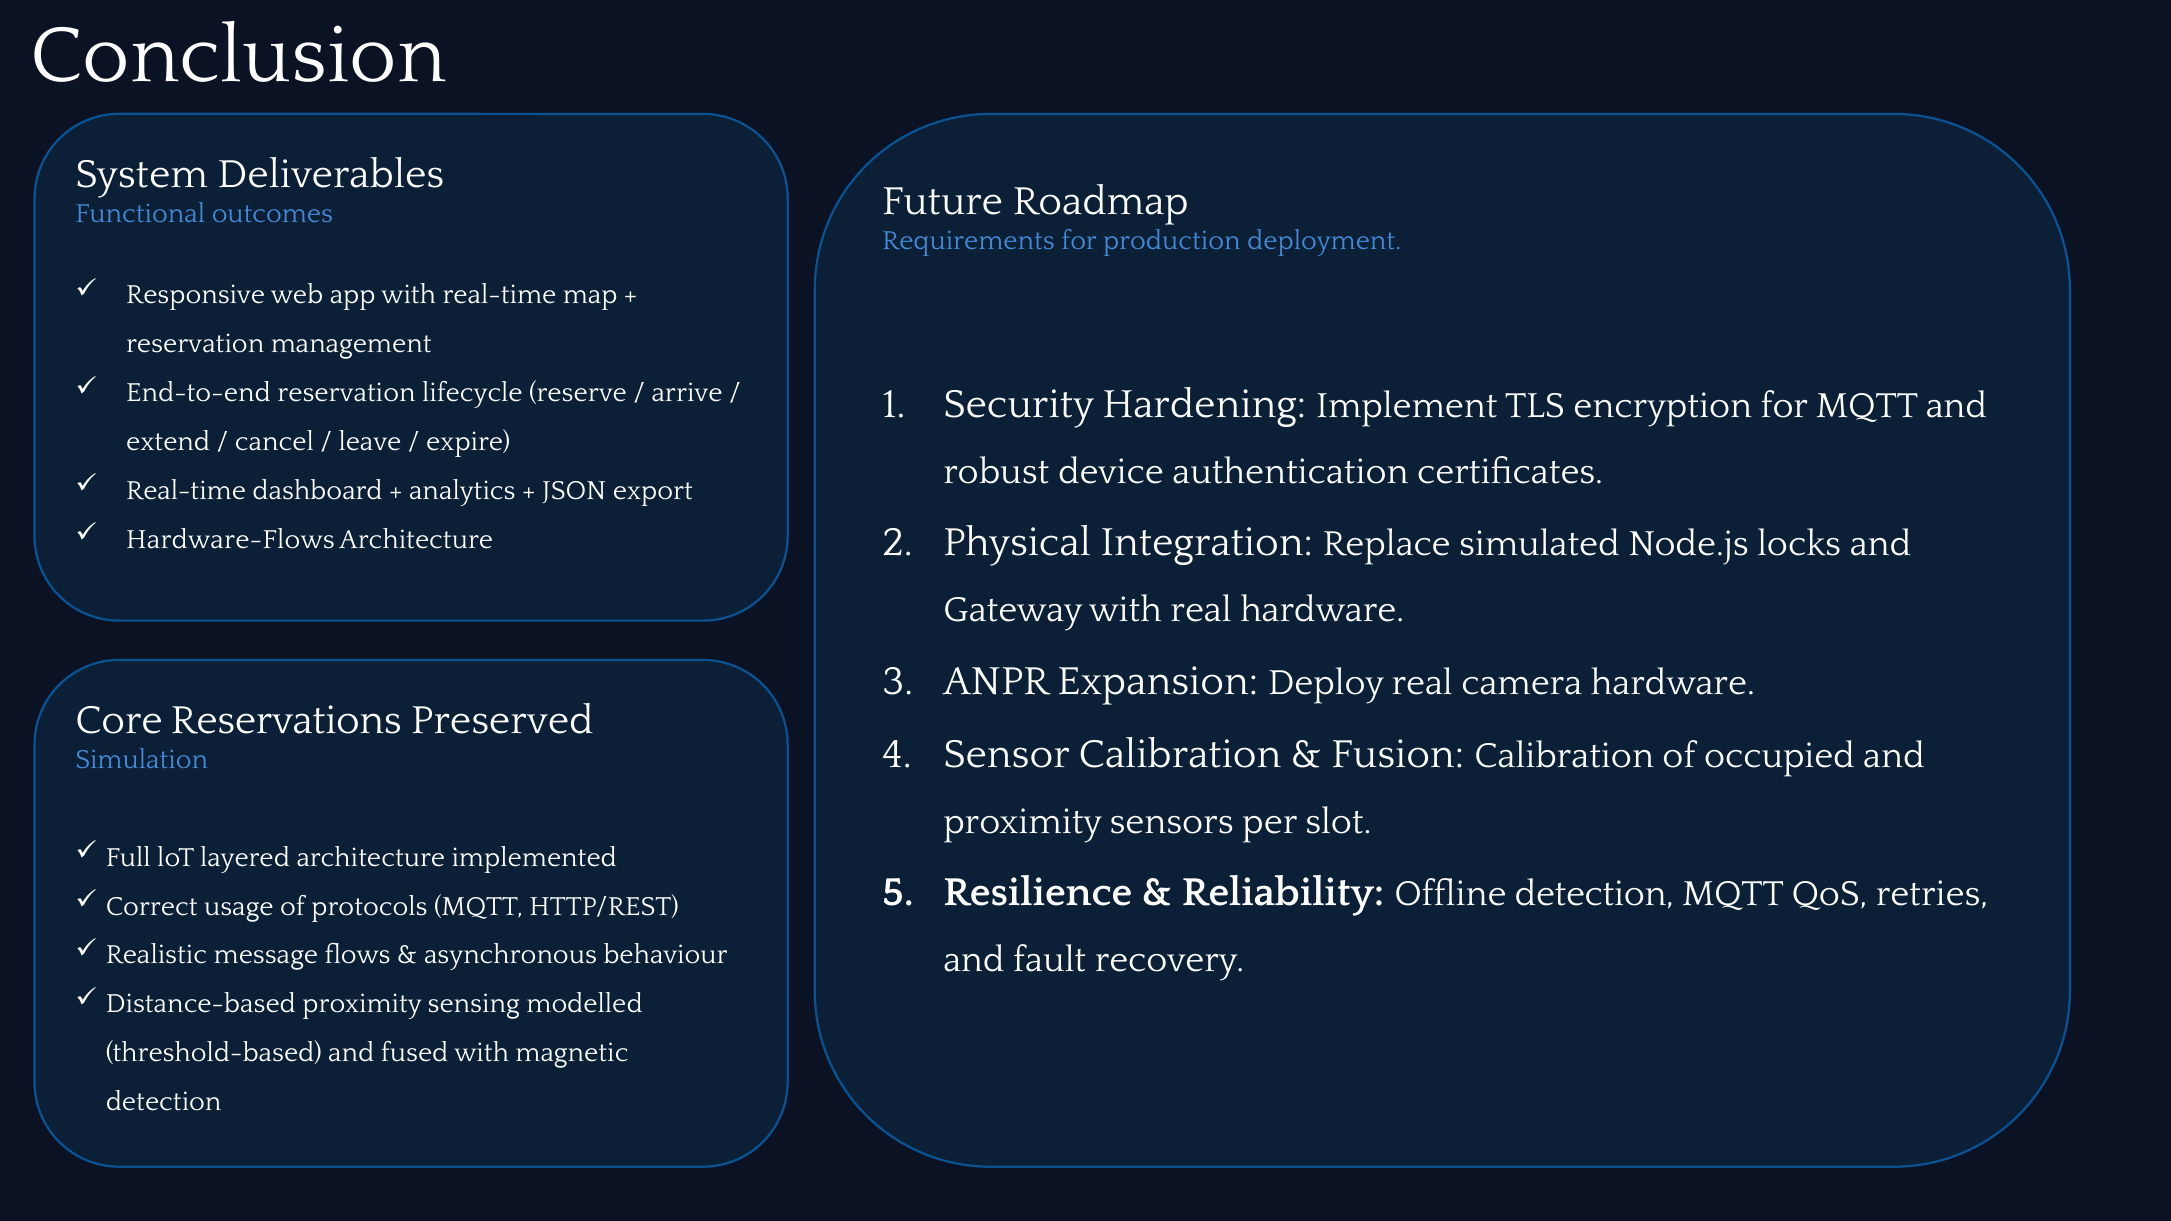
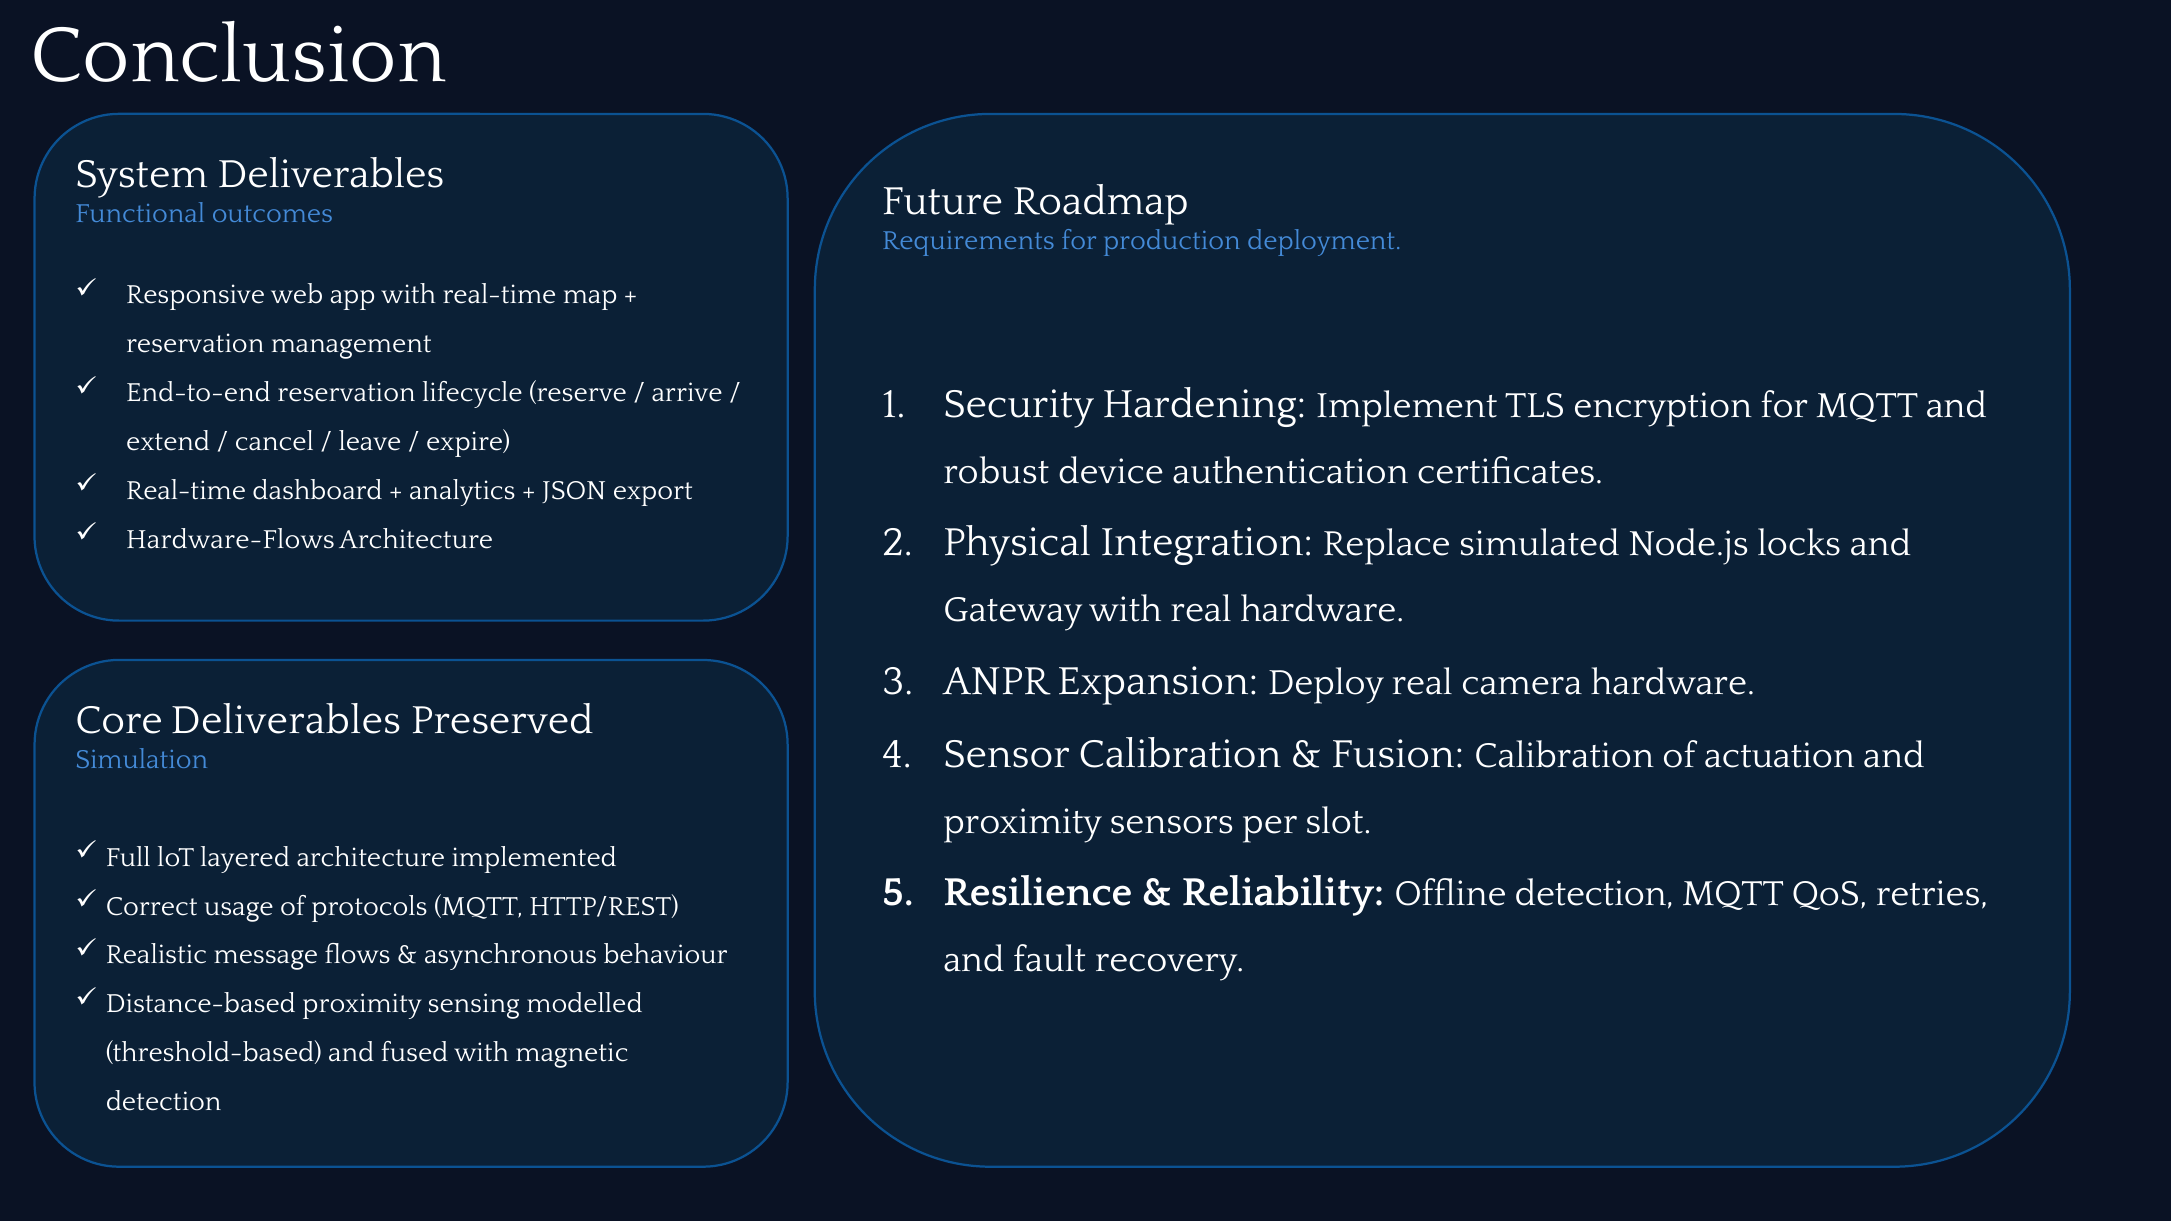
Core Reservations: Reservations -> Deliverables (286, 720)
occupied: occupied -> actuation (1779, 756)
